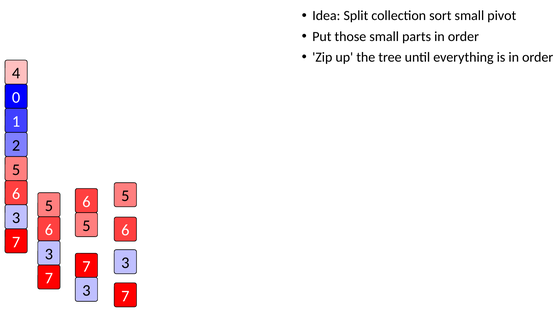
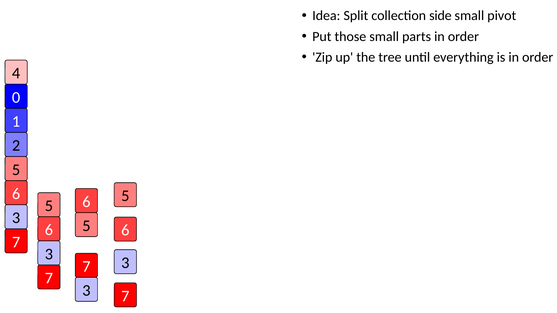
sort: sort -> side (440, 16)
